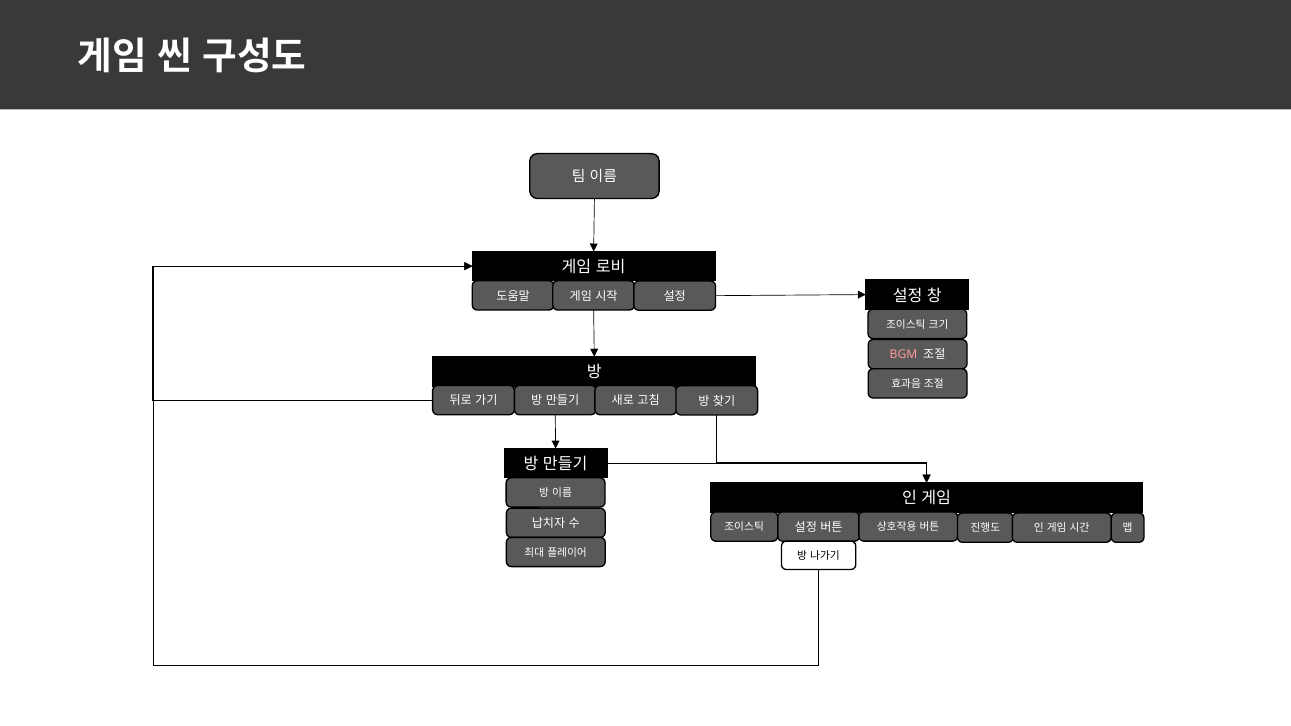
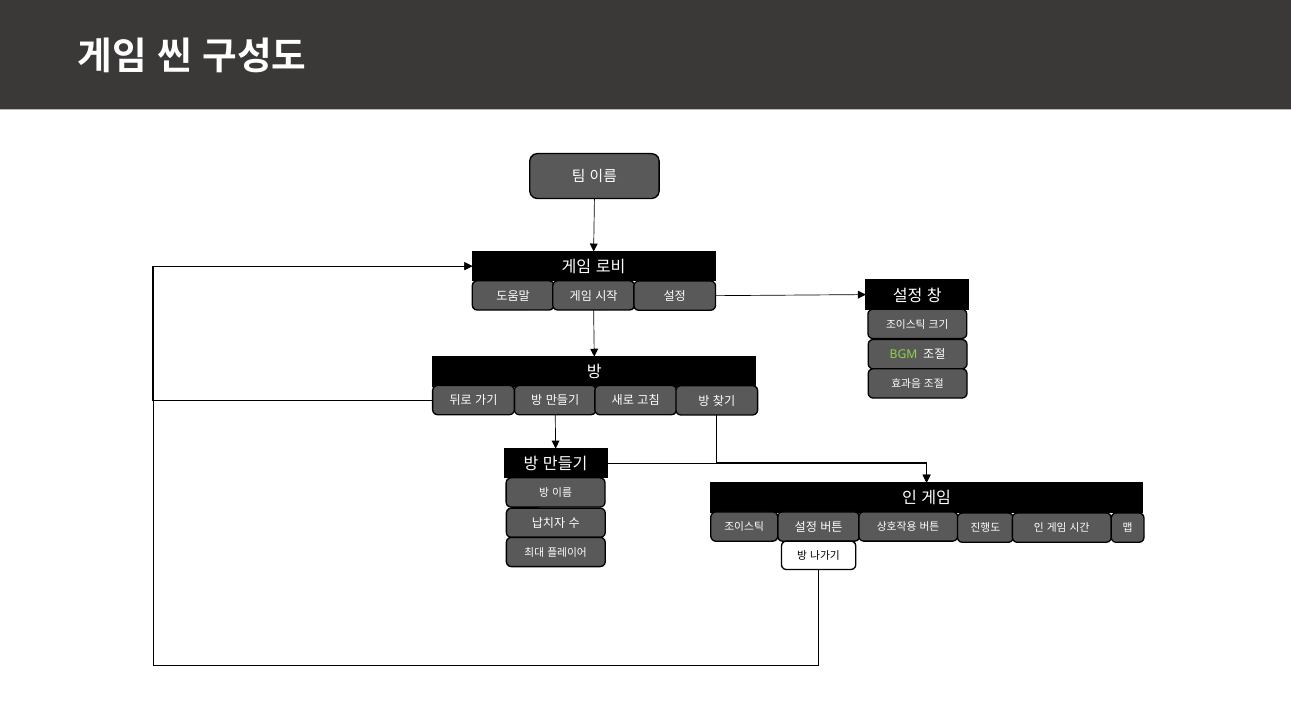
BGM colour: pink -> light green (904, 355)
